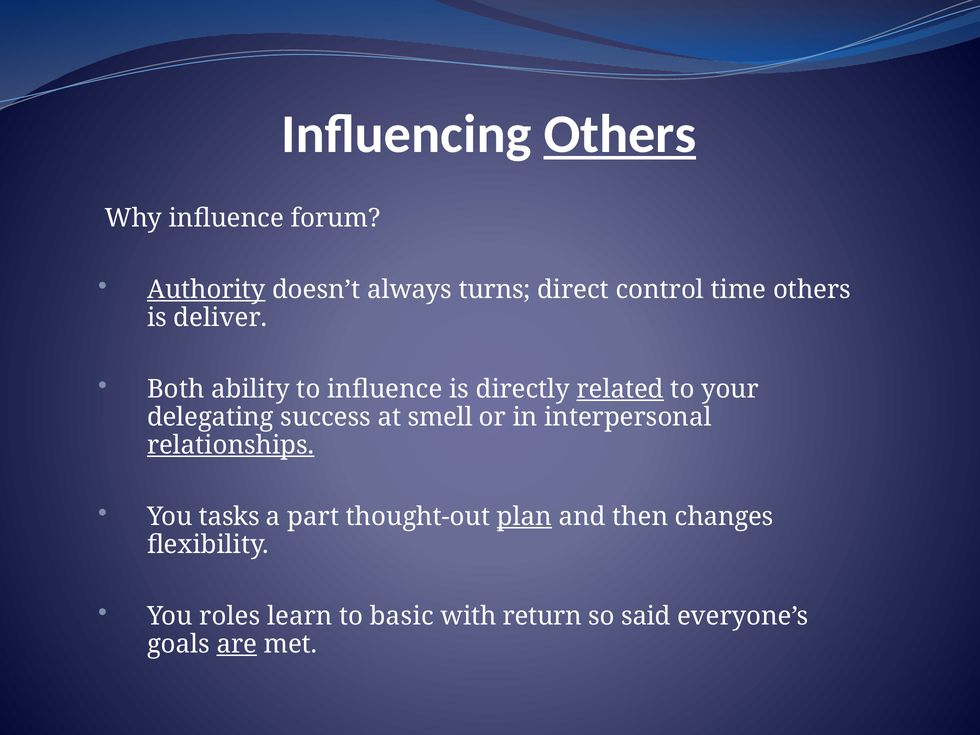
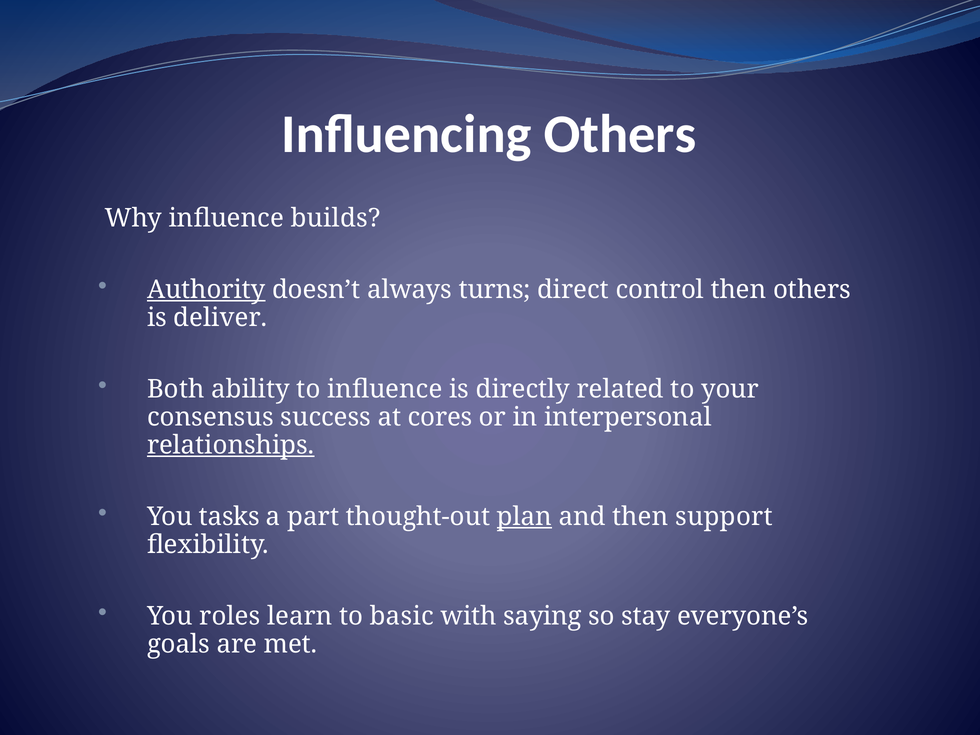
Others underline: present -> none (620, 134)
forum: forum -> builds (336, 218)
control time: time -> then (739, 290)
related underline: present -> none (620, 389)
delegating: delegating -> consensus (210, 417)
smell: smell -> cores (440, 417)
changes: changes -> support (724, 517)
return: return -> saying (543, 616)
said: said -> stay (646, 616)
are underline: present -> none (237, 644)
